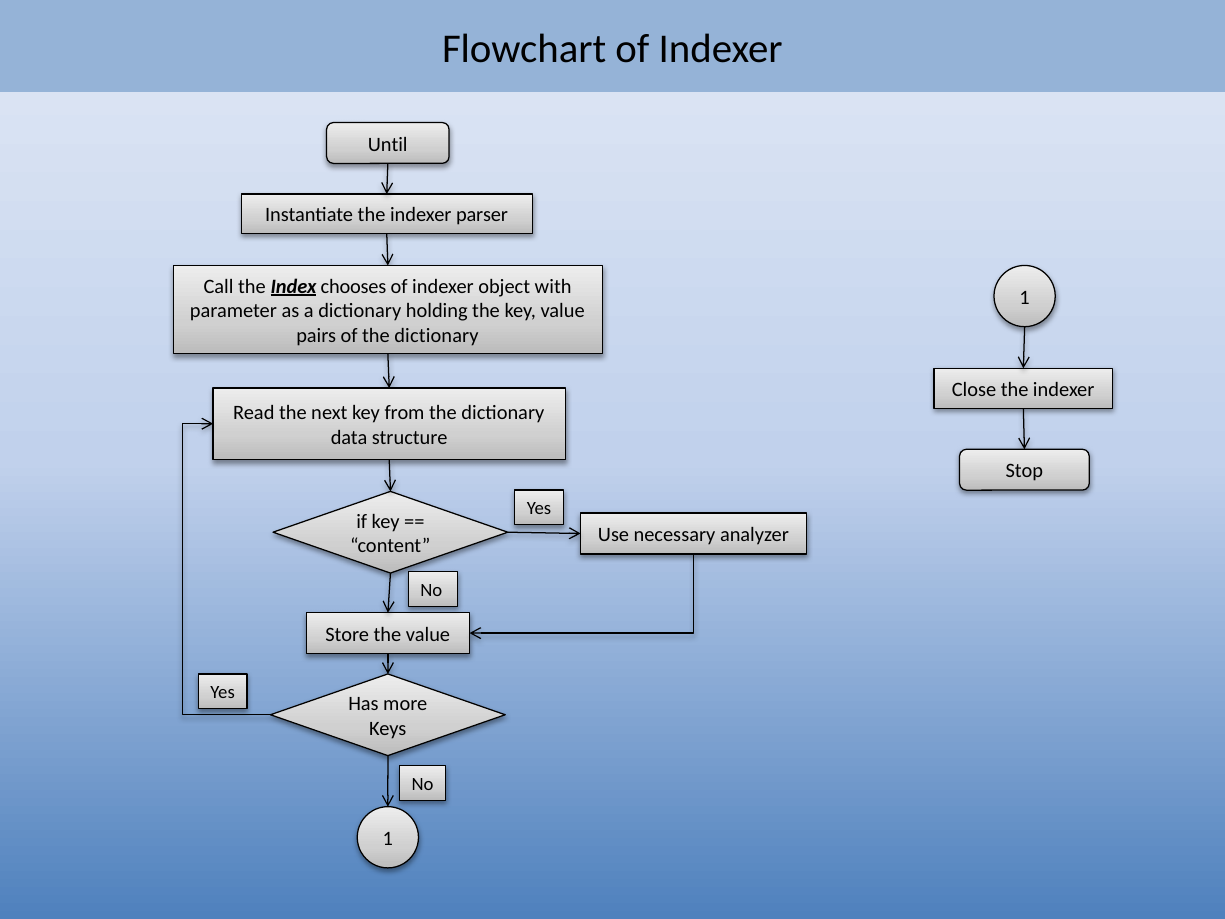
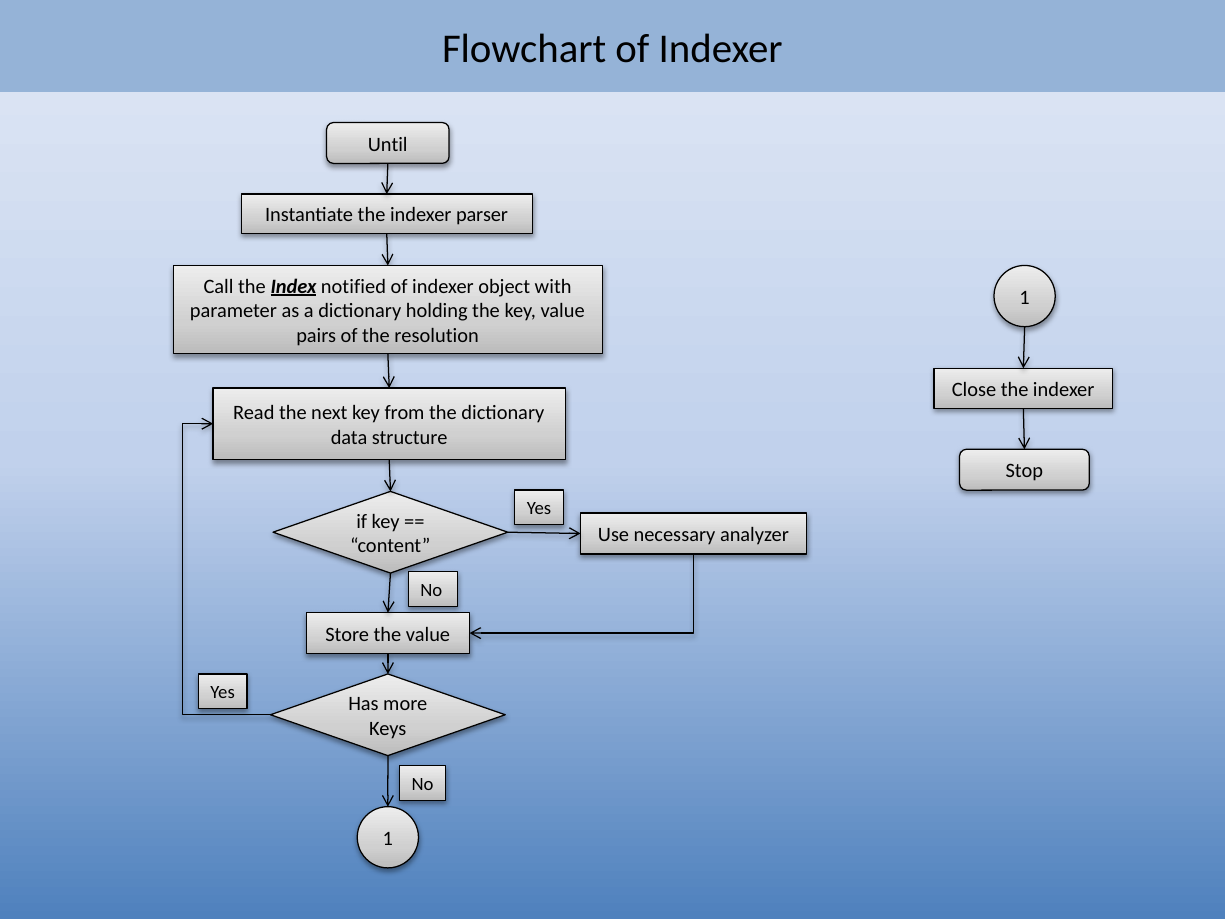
chooses: chooses -> notified (353, 286)
of the dictionary: dictionary -> resolution (437, 335)
